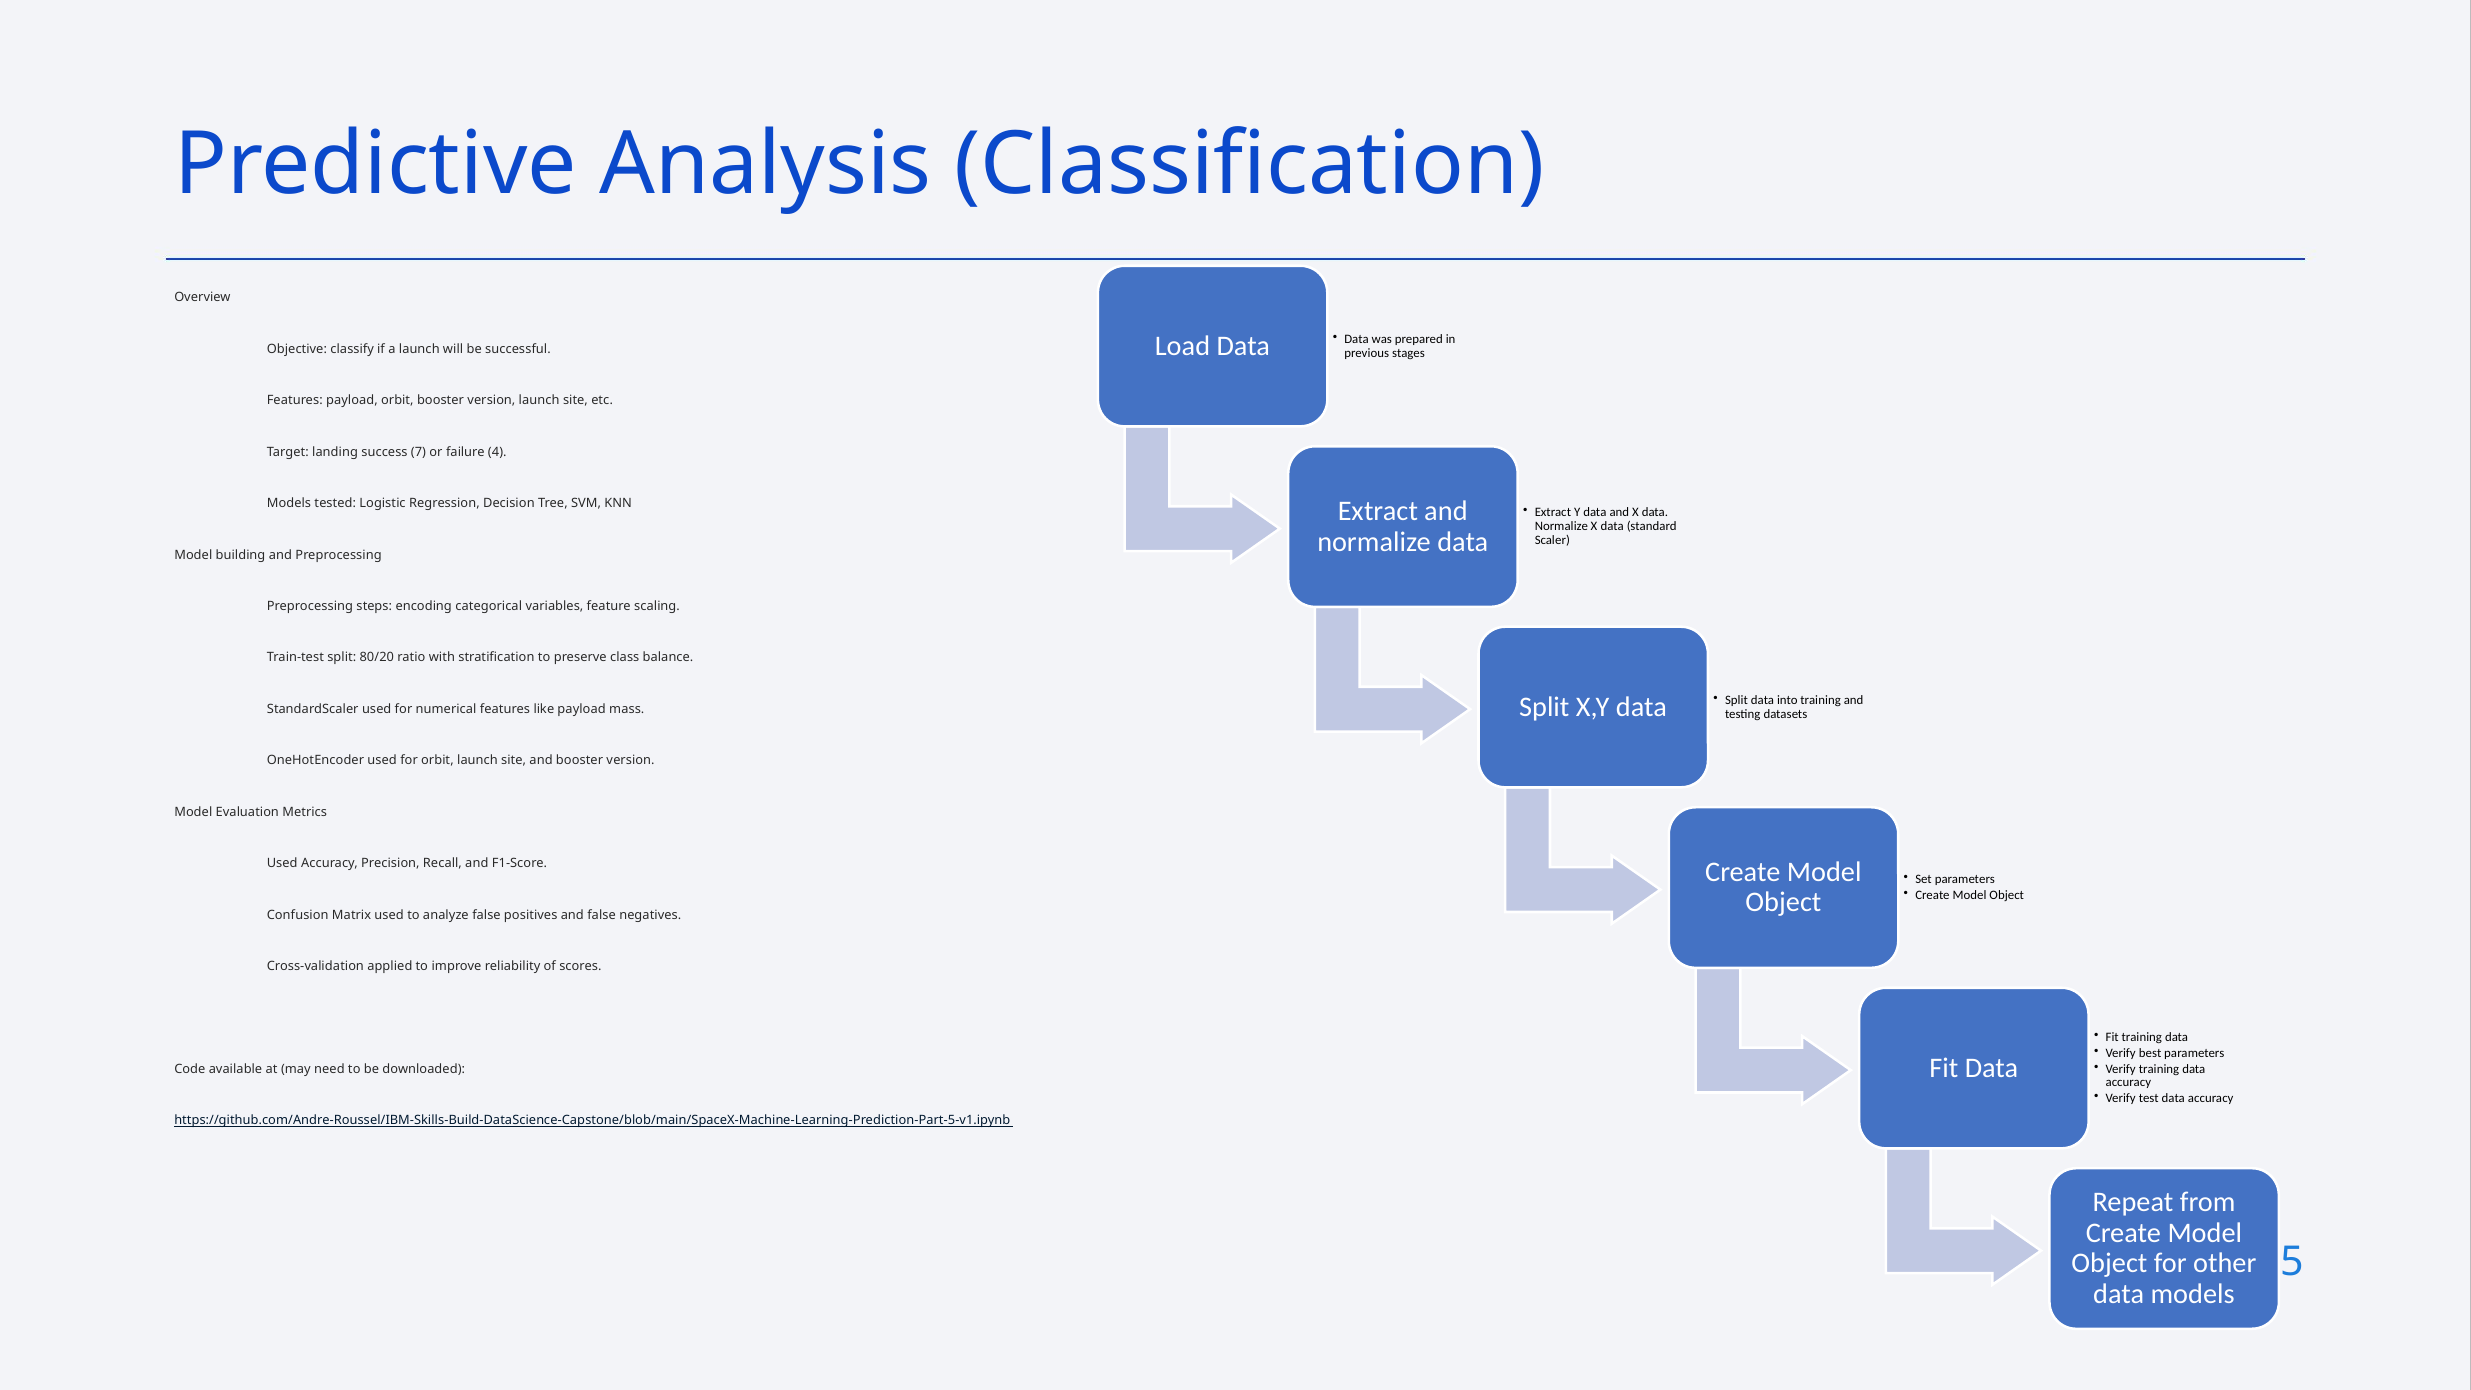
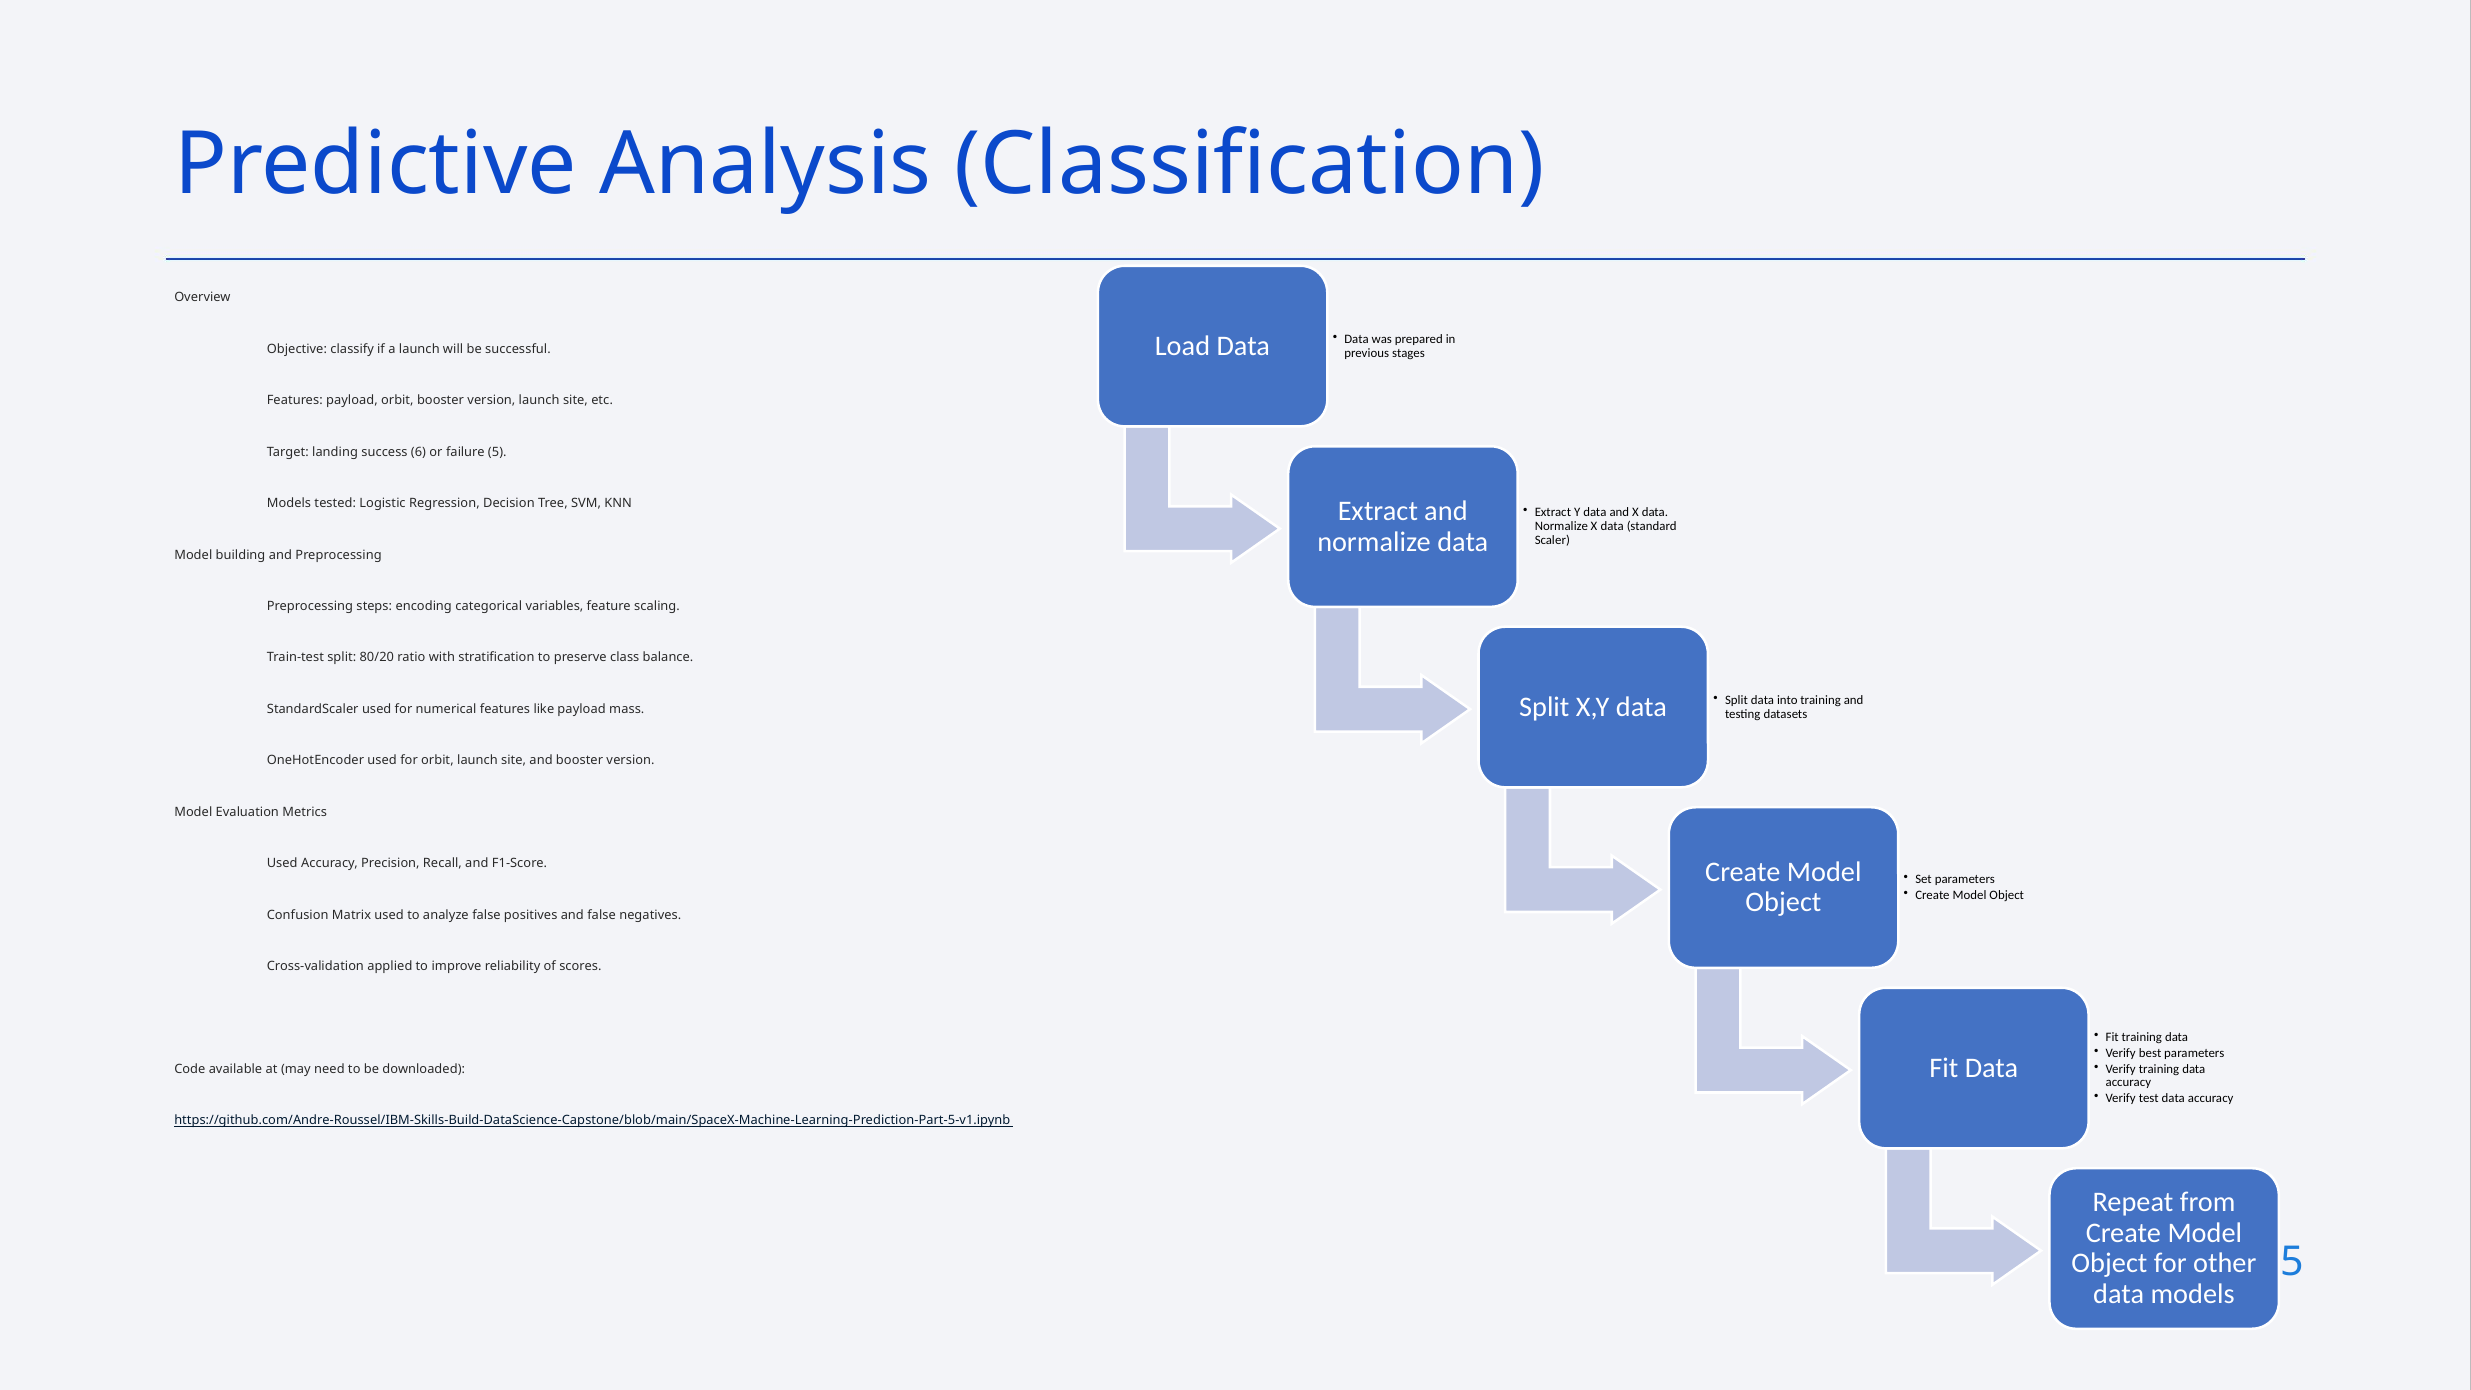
7: 7 -> 6 (418, 452)
4: 4 -> 5 (497, 452)
